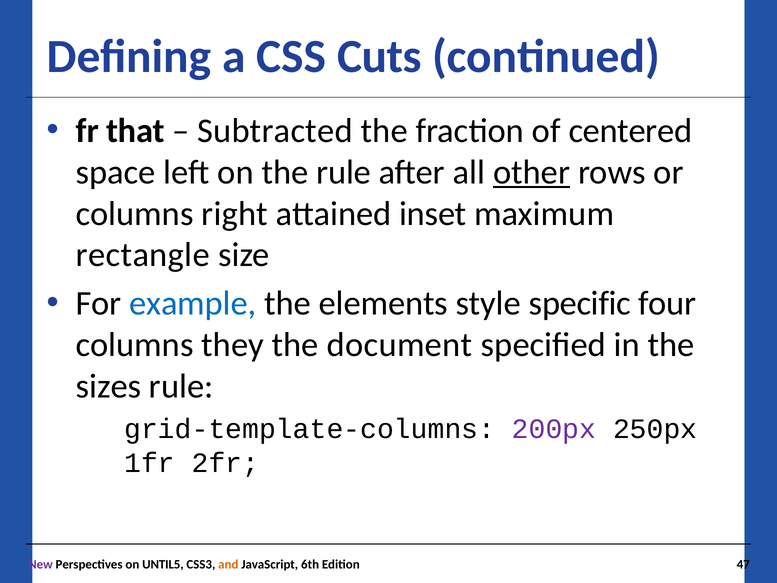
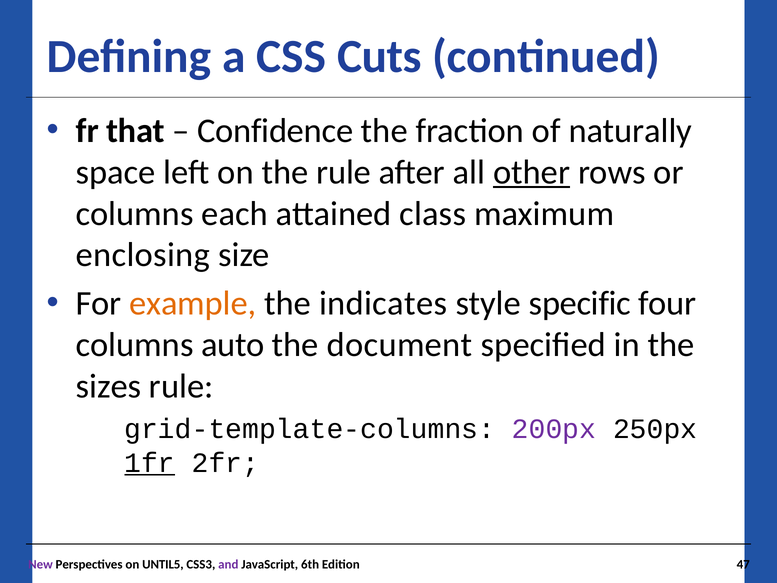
Subtracted: Subtracted -> Confidence (275, 131)
centered: centered -> naturally (630, 131)
right: right -> each (235, 214)
inset: inset -> class (433, 214)
rectangle: rectangle -> enclosing (143, 255)
example colour: blue -> orange (193, 303)
elements: elements -> indicates (383, 303)
they: they -> auto (233, 345)
1fr underline: none -> present (150, 463)
and colour: orange -> purple (228, 564)
